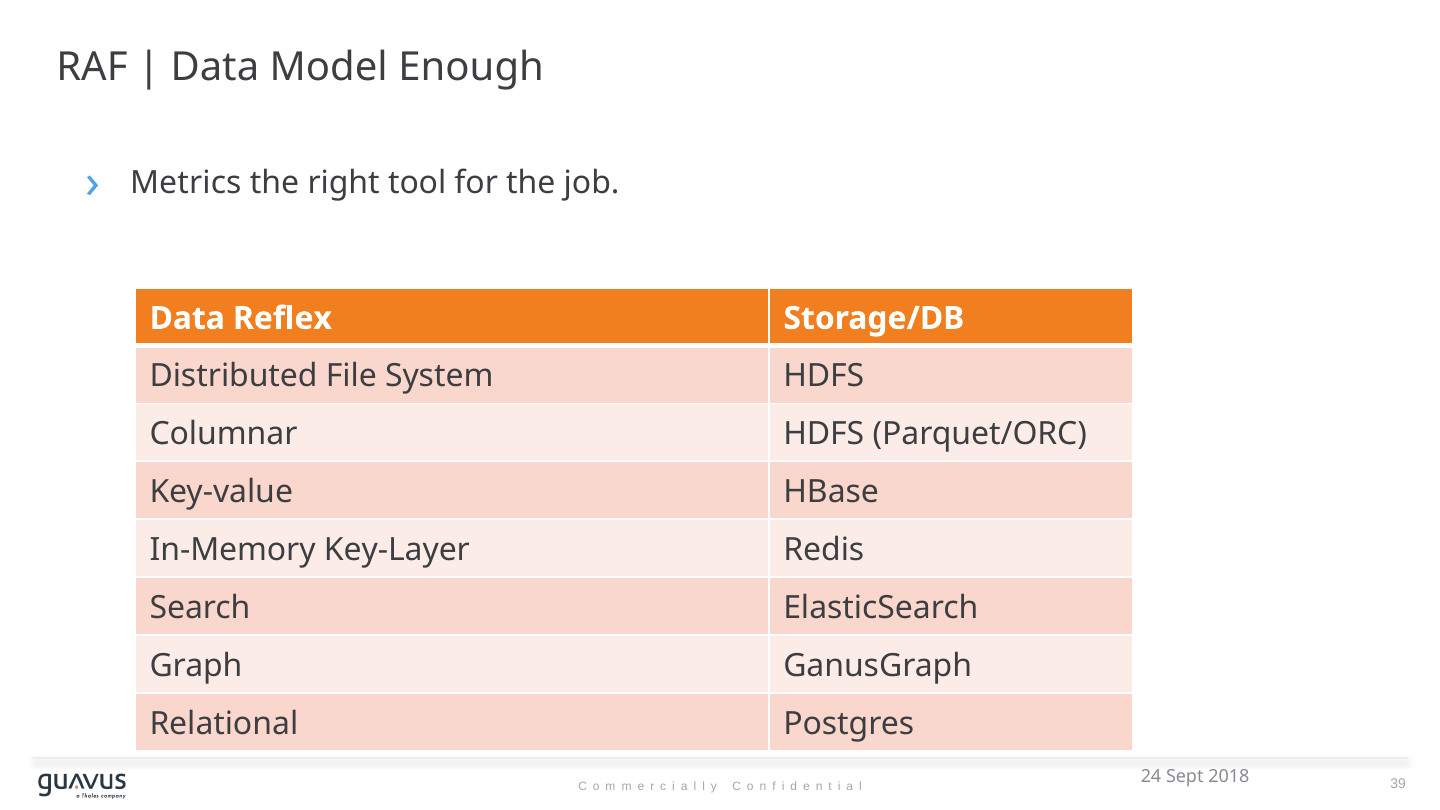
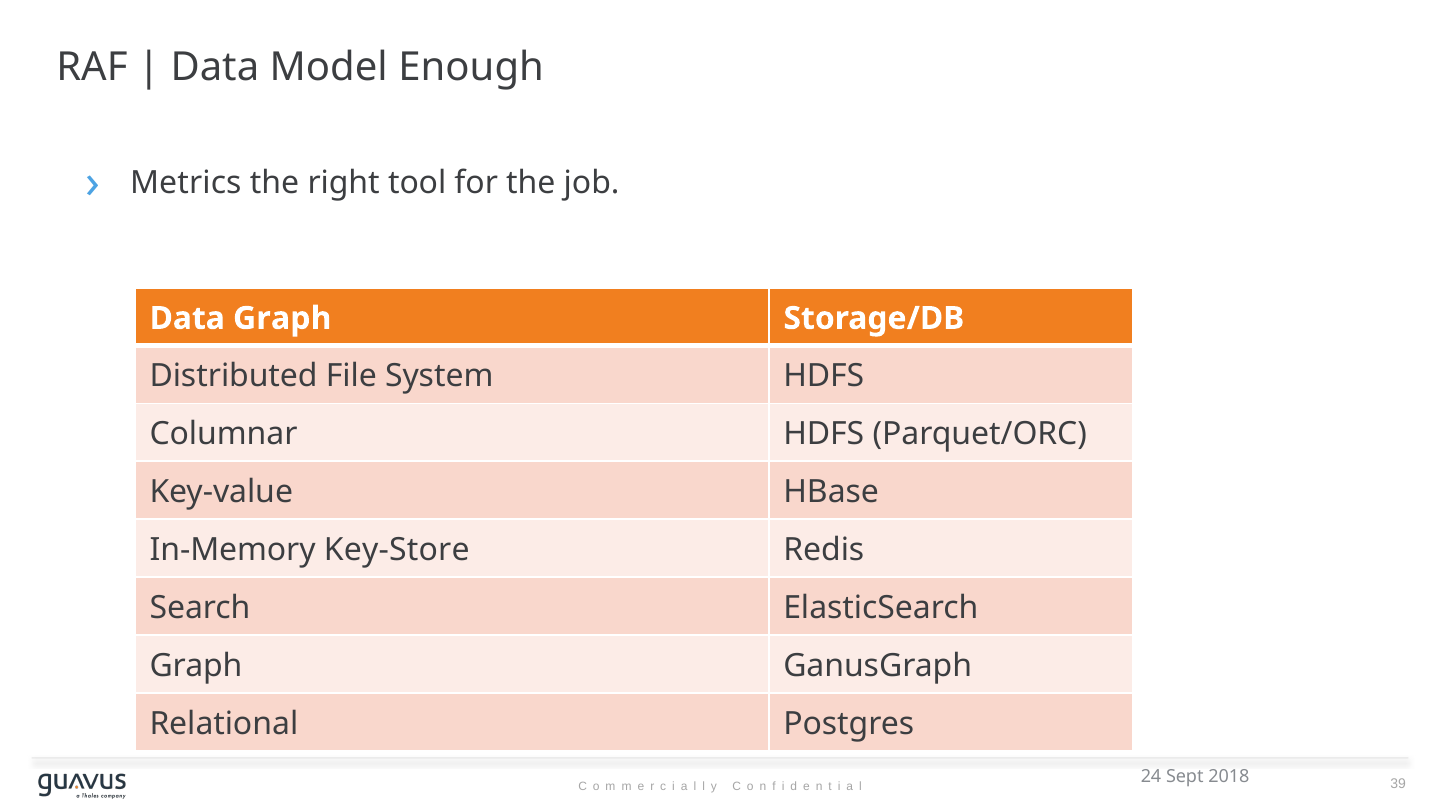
Data Reflex: Reflex -> Graph (282, 318)
Key-Layer: Key-Layer -> Key-Store (397, 550)
